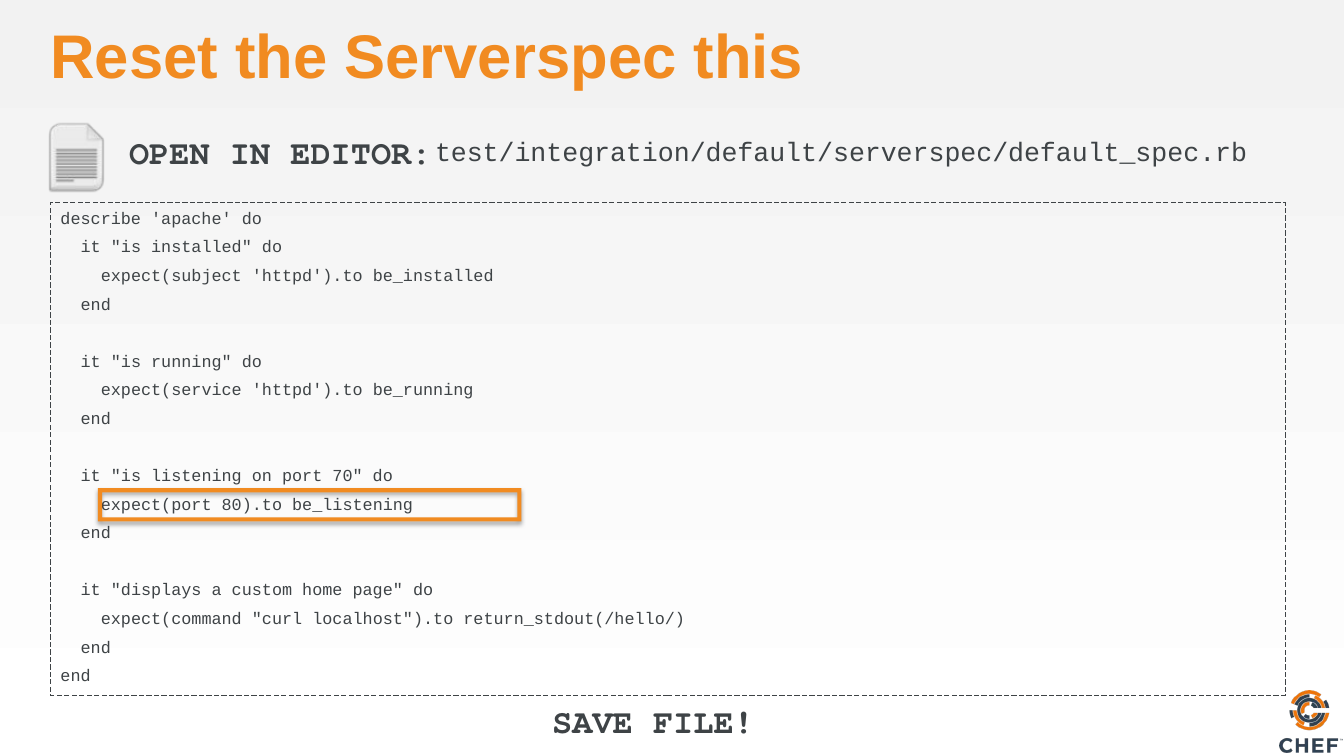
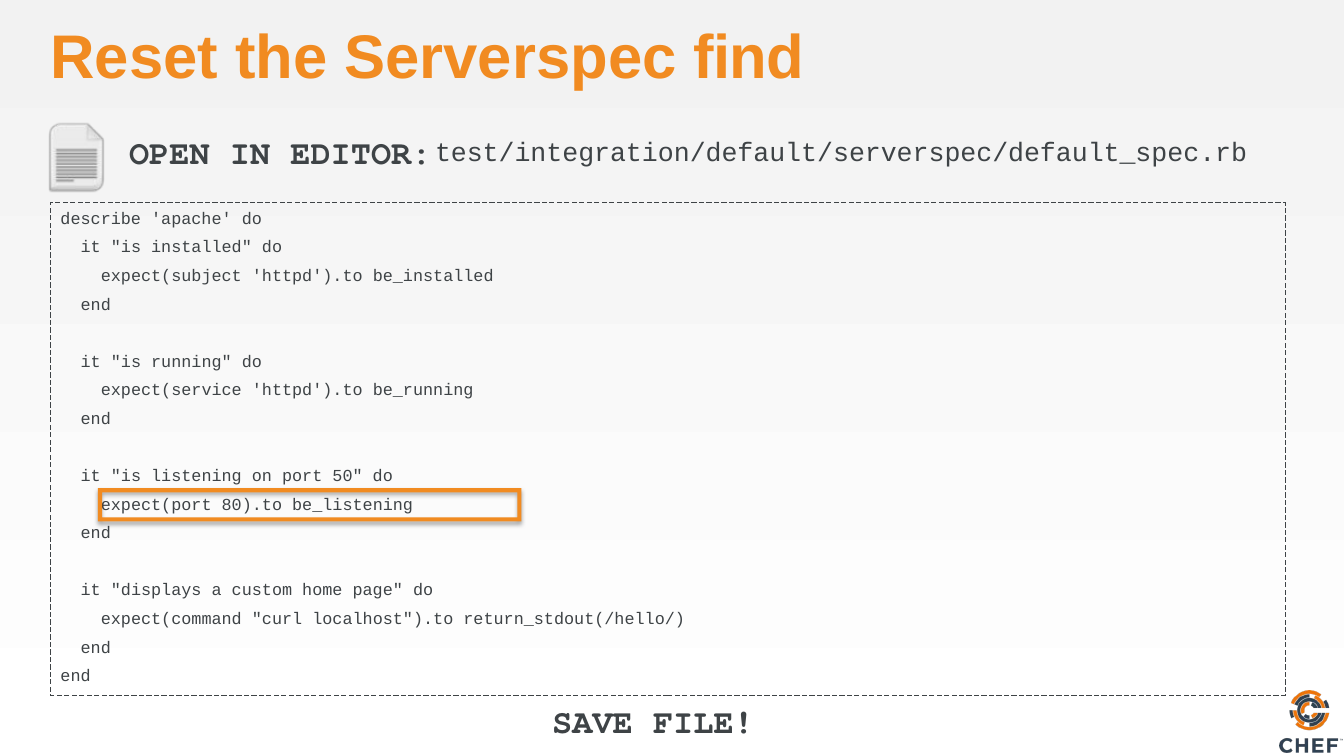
this: this -> find (749, 58)
70: 70 -> 50 (348, 476)
